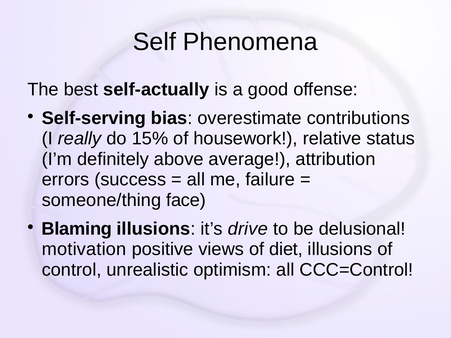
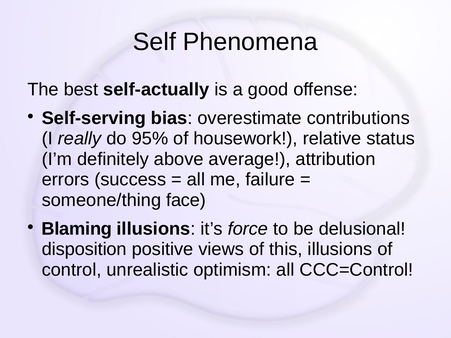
15%: 15% -> 95% (150, 139)
drive: drive -> force (248, 229)
motivation: motivation -> disposition (84, 250)
diet: diet -> this (286, 250)
